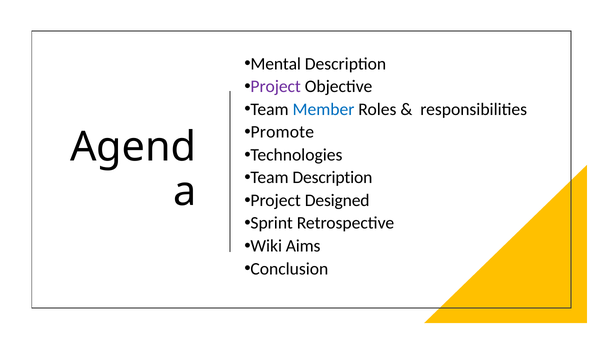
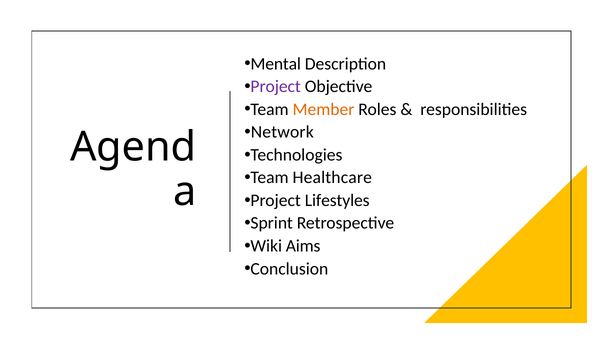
Member colour: blue -> orange (323, 109)
Promote: Promote -> Network (282, 132)
Team Description: Description -> Healthcare (332, 178)
Designed: Designed -> Lifestyles (337, 201)
